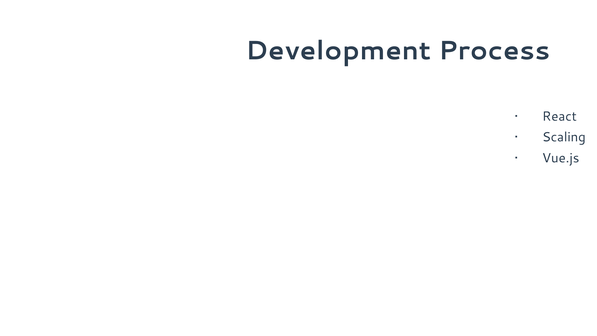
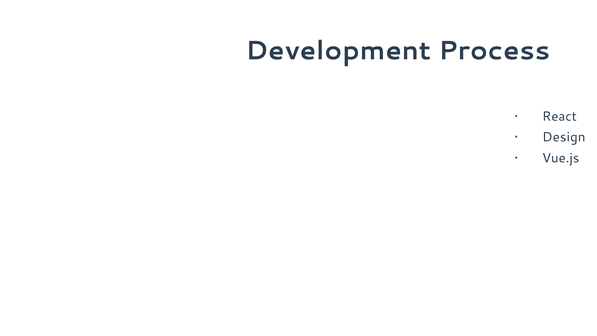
Scaling: Scaling -> Design (564, 137)
